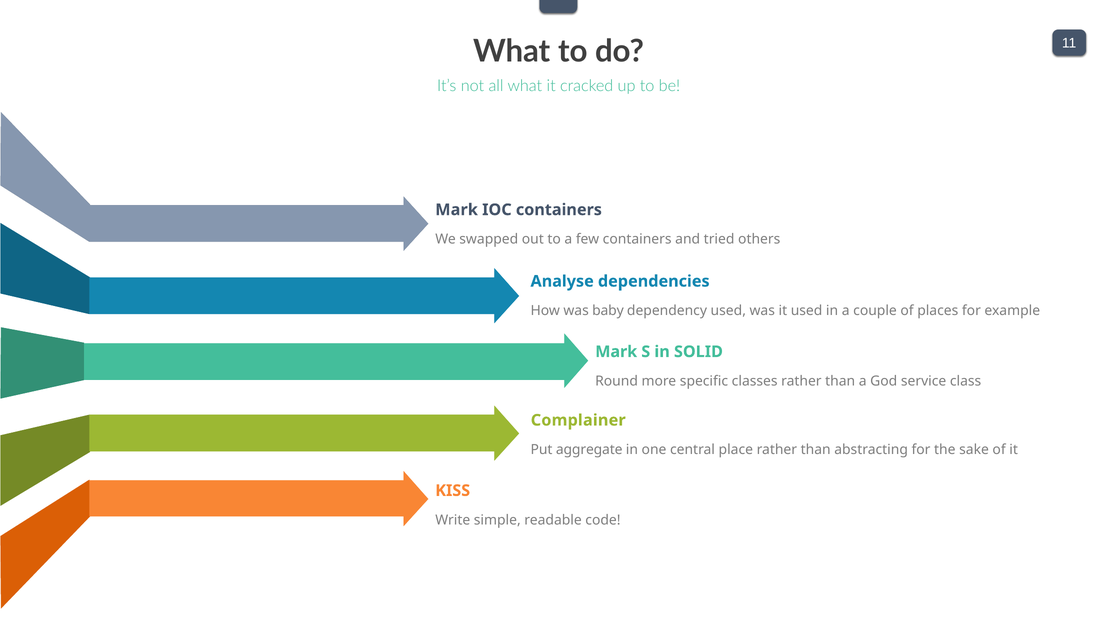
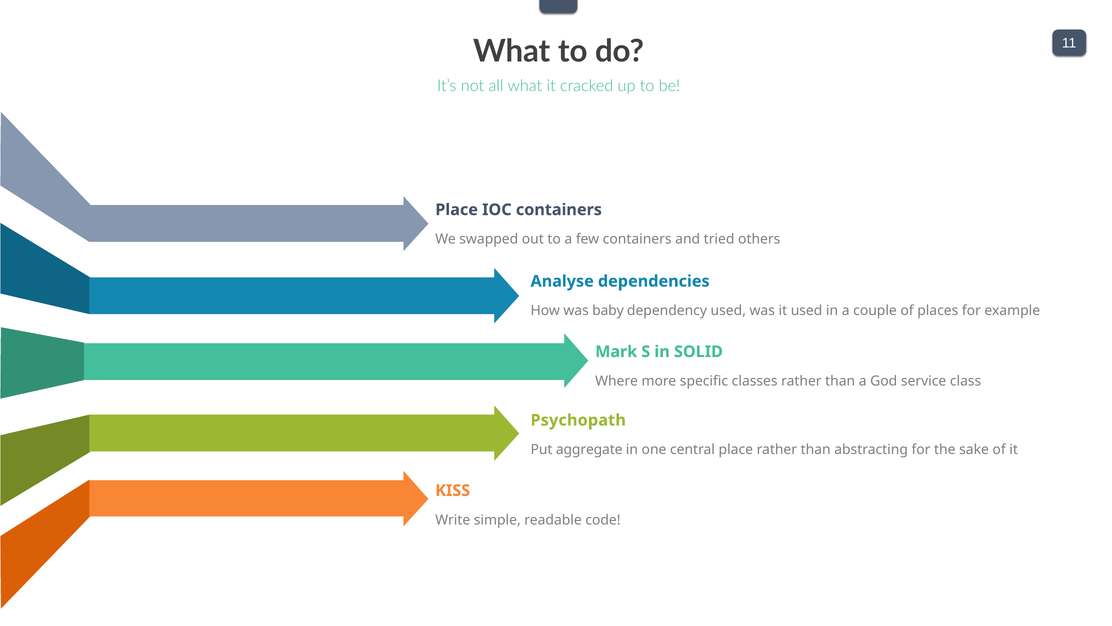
Mark: Mark -> Place (457, 210)
Round: Round -> Where (617, 381)
Complainer: Complainer -> Psychopath (578, 420)
